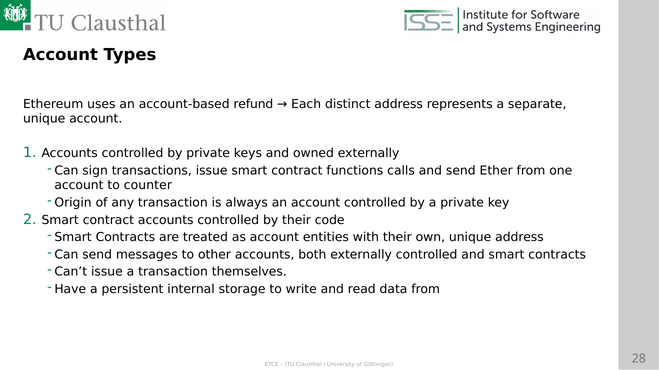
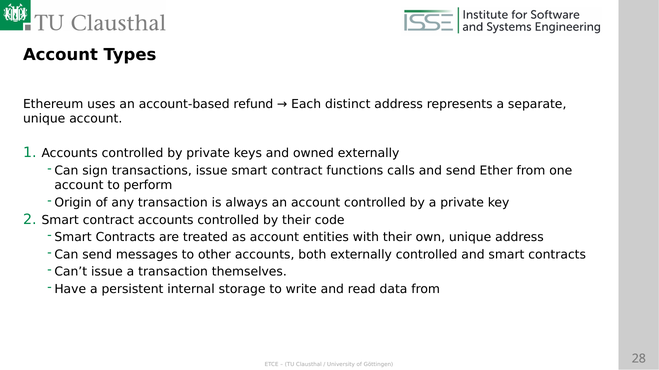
counter: counter -> perform (148, 186)
